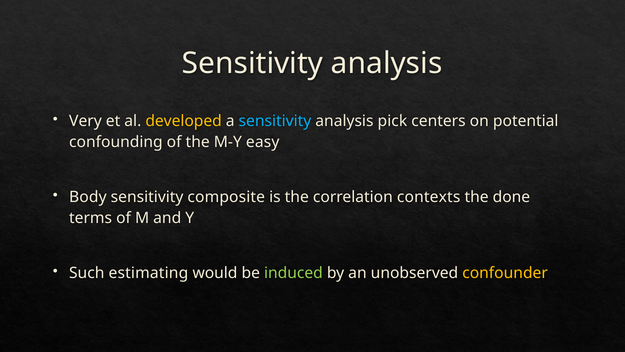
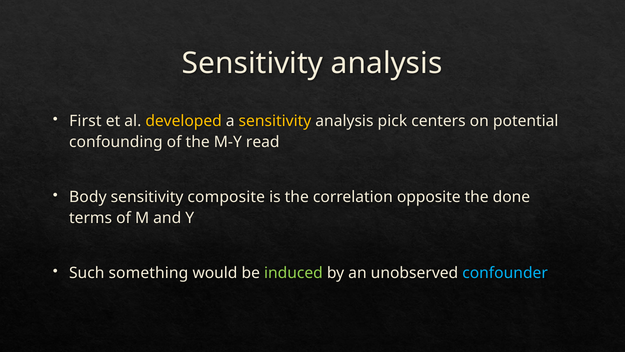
Very: Very -> First (85, 121)
sensitivity colour: light blue -> yellow (275, 121)
easy: easy -> read (263, 142)
contexts: contexts -> opposite (429, 197)
estimating: estimating -> something (148, 273)
confounder colour: yellow -> light blue (505, 273)
